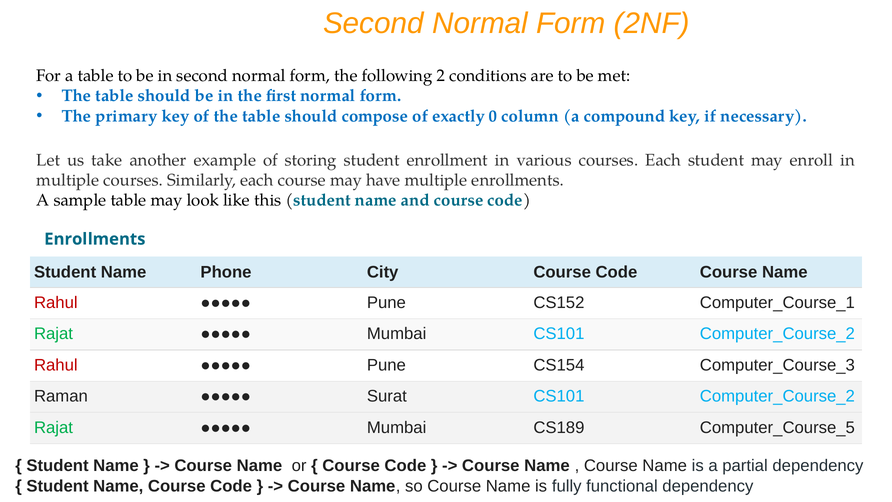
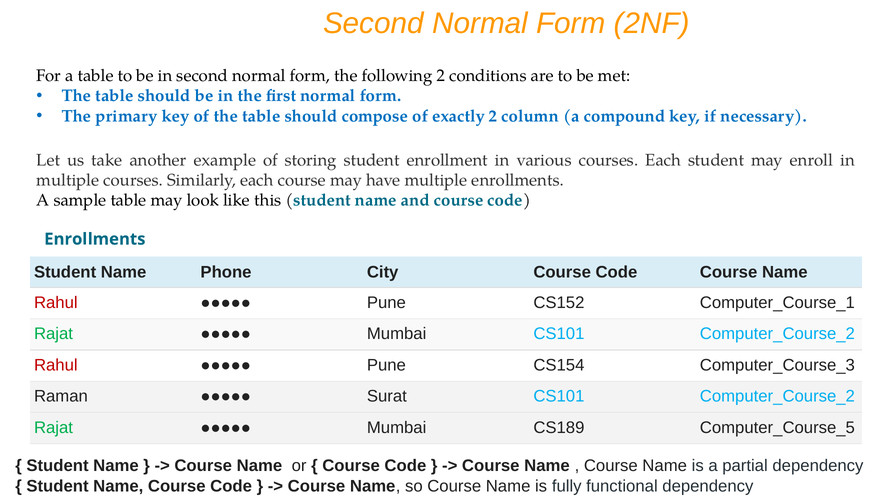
exactly 0: 0 -> 2 (493, 116)
